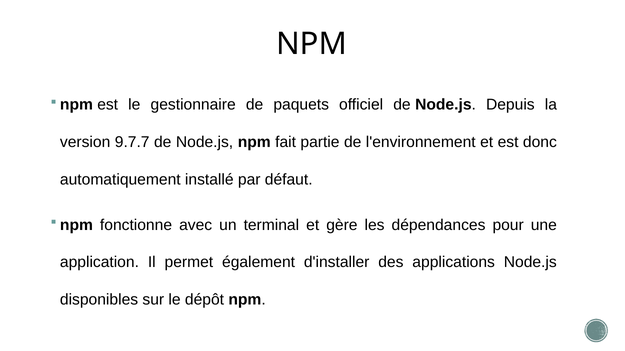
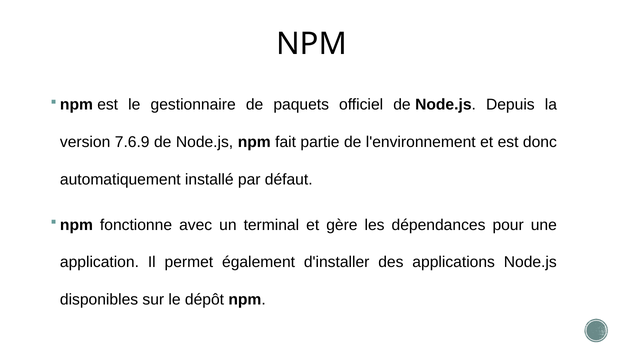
9.7.7: 9.7.7 -> 7.6.9 (132, 142)
